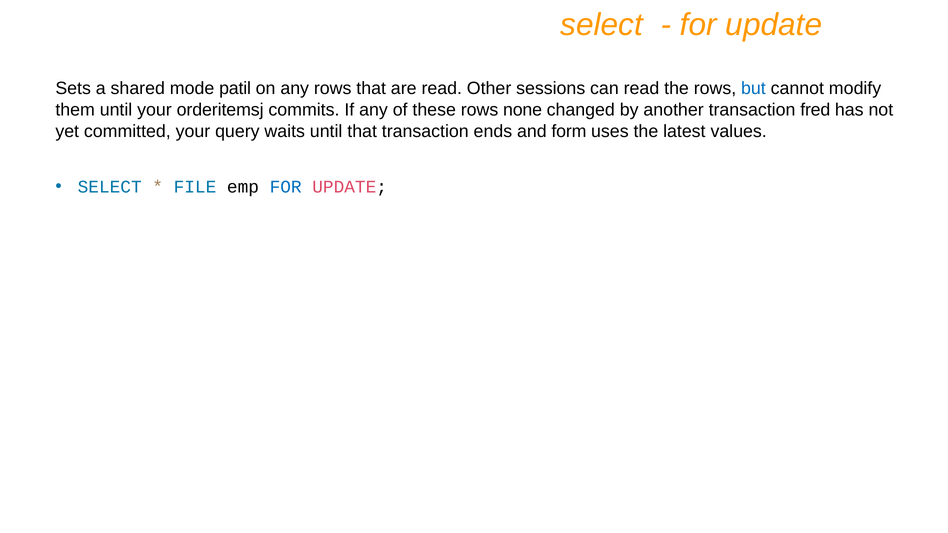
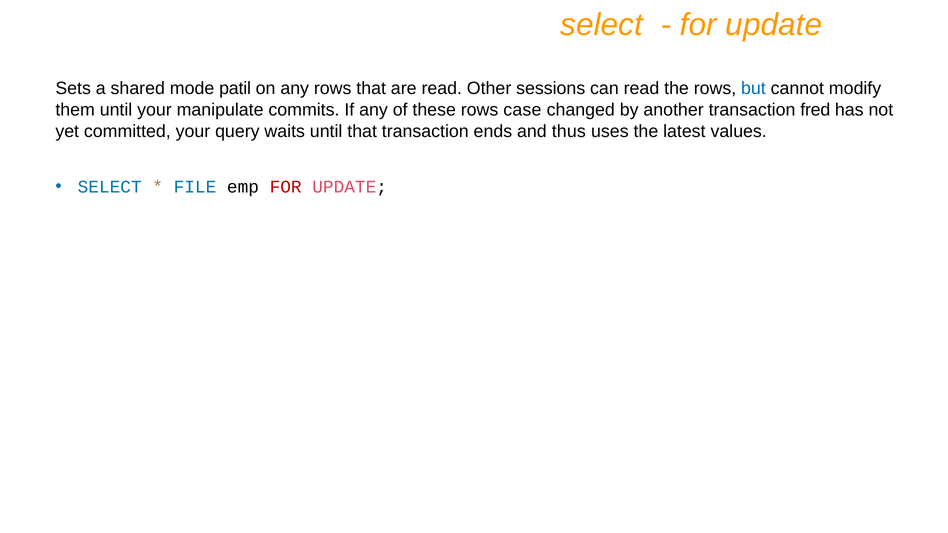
orderitemsj: orderitemsj -> manipulate (220, 110)
none: none -> case (522, 110)
form: form -> thus (569, 131)
FOR colour: blue -> red (286, 187)
